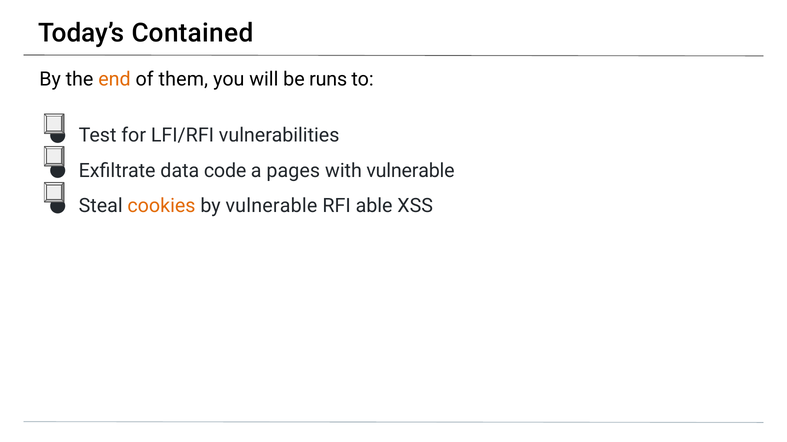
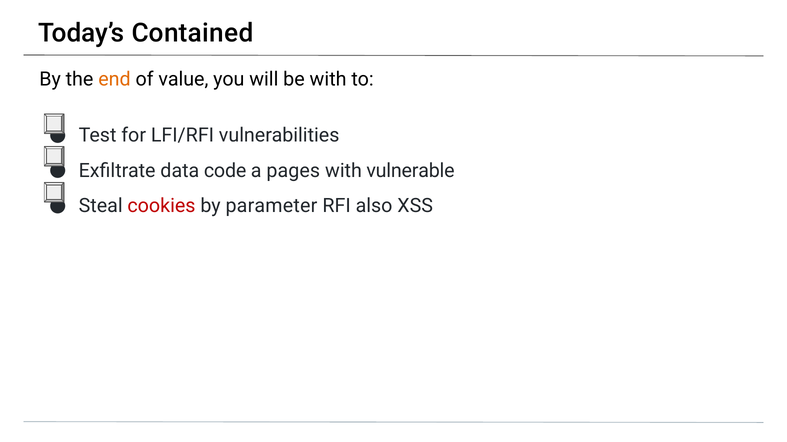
them: them -> value (183, 79)
be runs: runs -> with (328, 79)
cookies colour: orange -> red (161, 206)
by vulnerable: vulnerable -> parameter (271, 206)
able: able -> also (374, 206)
